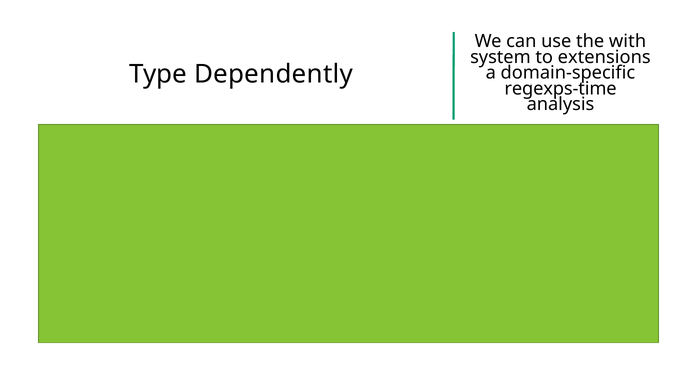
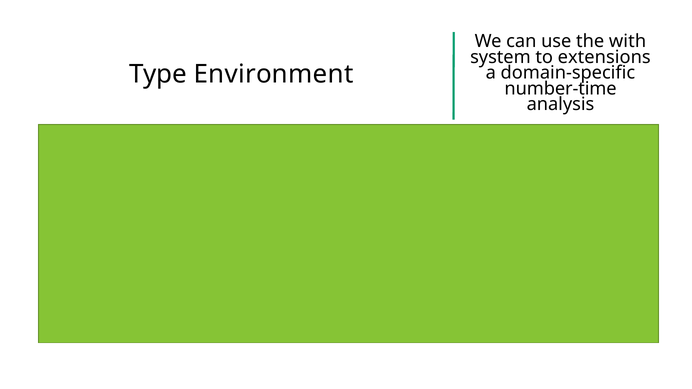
Dependently: Dependently -> Environment (274, 74)
regexps-time: regexps-time -> number-time (561, 89)
